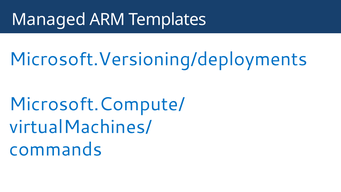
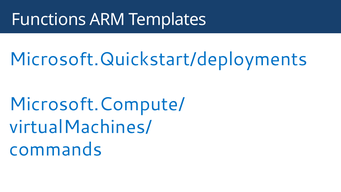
Managed: Managed -> Functions (49, 20)
Microsoft.Versioning/deployments: Microsoft.Versioning/deployments -> Microsoft.Quickstart/deployments (158, 59)
